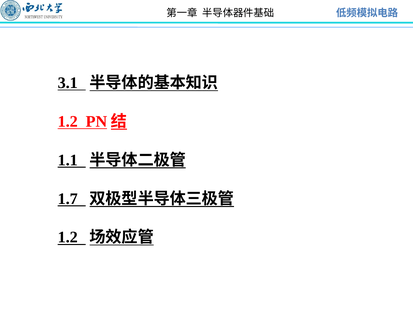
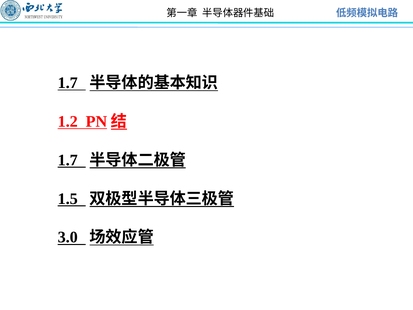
3.1: 3.1 -> 1.7 (68, 83)
1.1: 1.1 -> 1.7 (68, 160)
1.7: 1.7 -> 1.5 (68, 199)
1.2: 1.2 -> 3.0 (68, 237)
